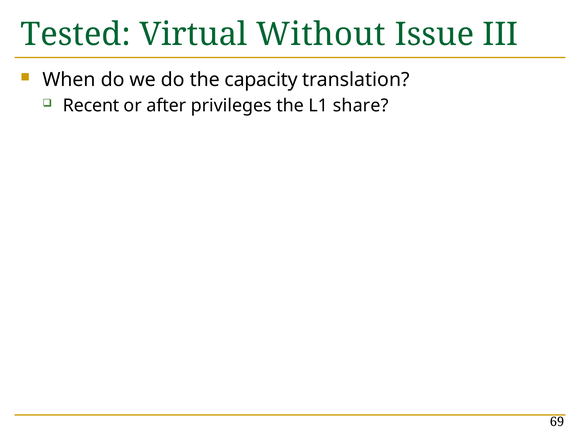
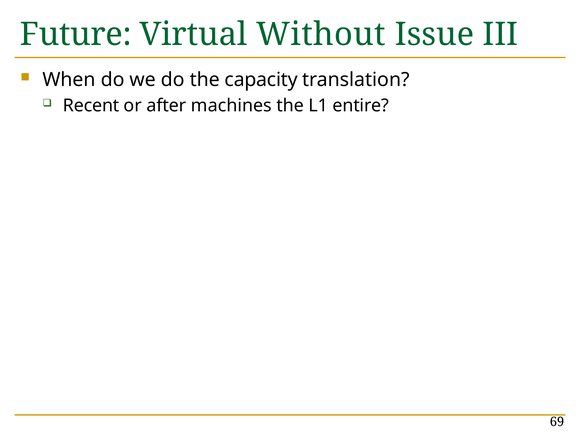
Tested: Tested -> Future (76, 34)
privileges: privileges -> machines (231, 106)
share: share -> entire (361, 106)
